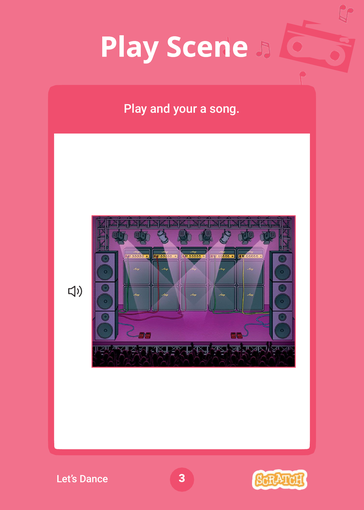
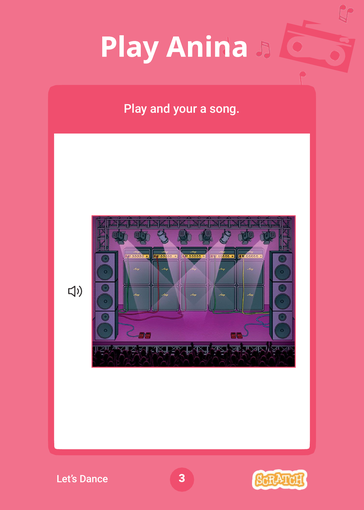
Scene: Scene -> Anina (207, 47)
